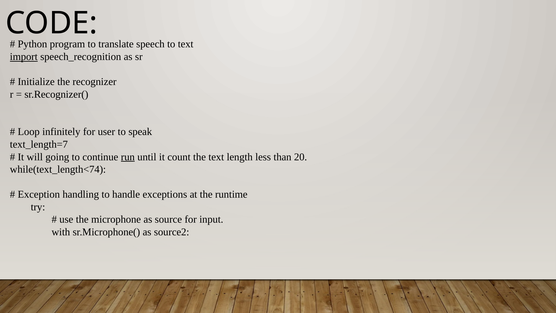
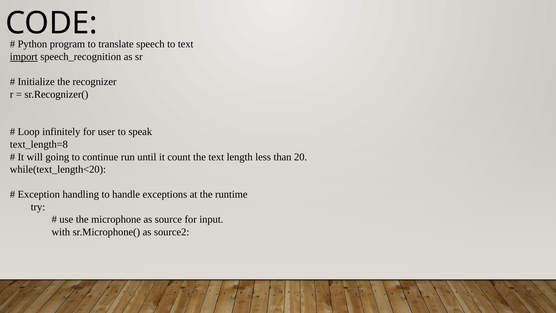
text_length=7: text_length=7 -> text_length=8 (39, 144)
run underline: present -> none (128, 157)
while(text_length<74: while(text_length<74 -> while(text_length<20 (58, 169)
